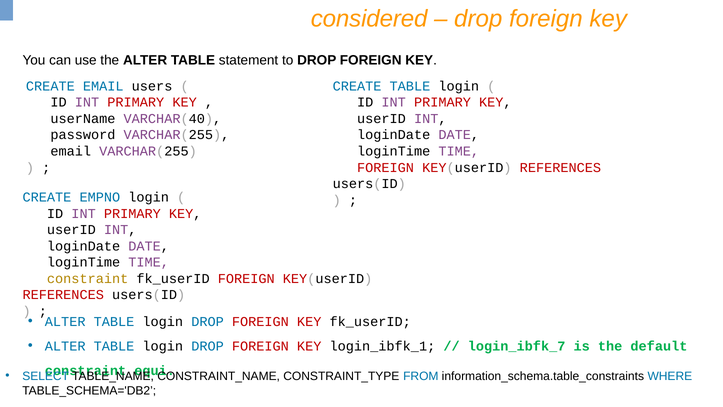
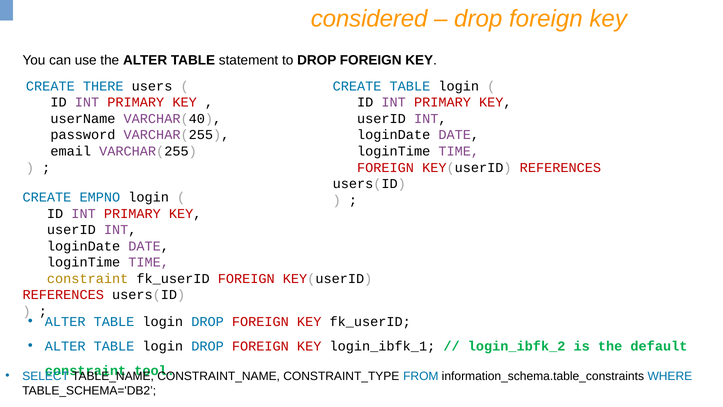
CREATE EMAIL: EMAIL -> THERE (103, 86)
login_ibfk_7: login_ibfk_7 -> login_ibfk_2 (517, 346)
equi: equi -> tool (155, 370)
